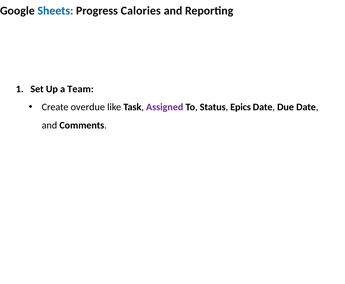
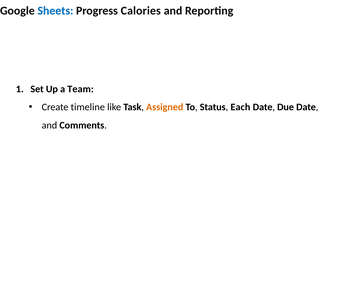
overdue: overdue -> timeline (88, 107)
Assigned colour: purple -> orange (165, 107)
Epics: Epics -> Each (240, 107)
